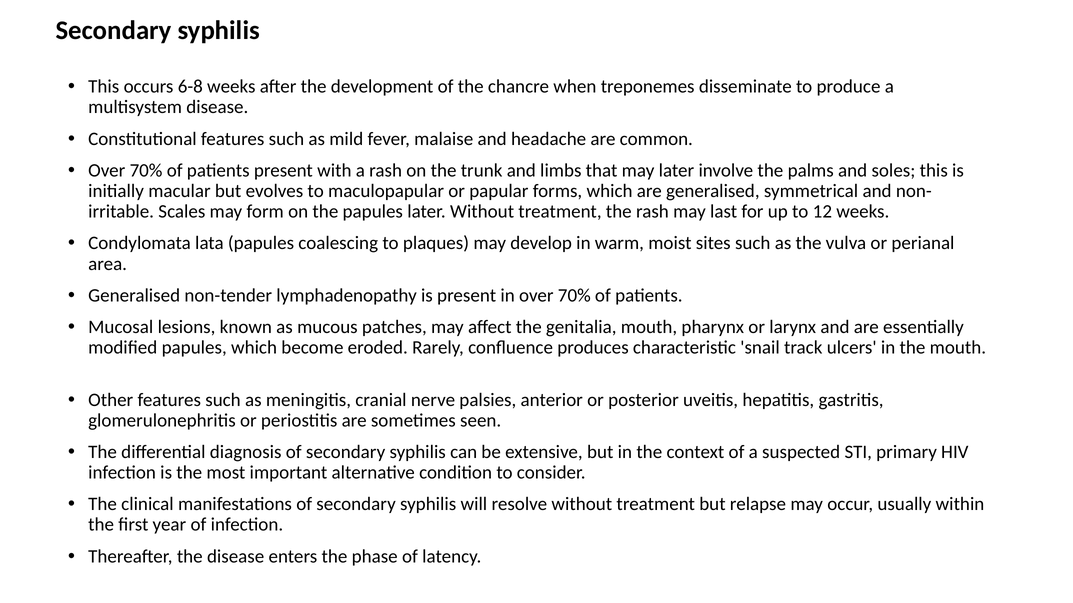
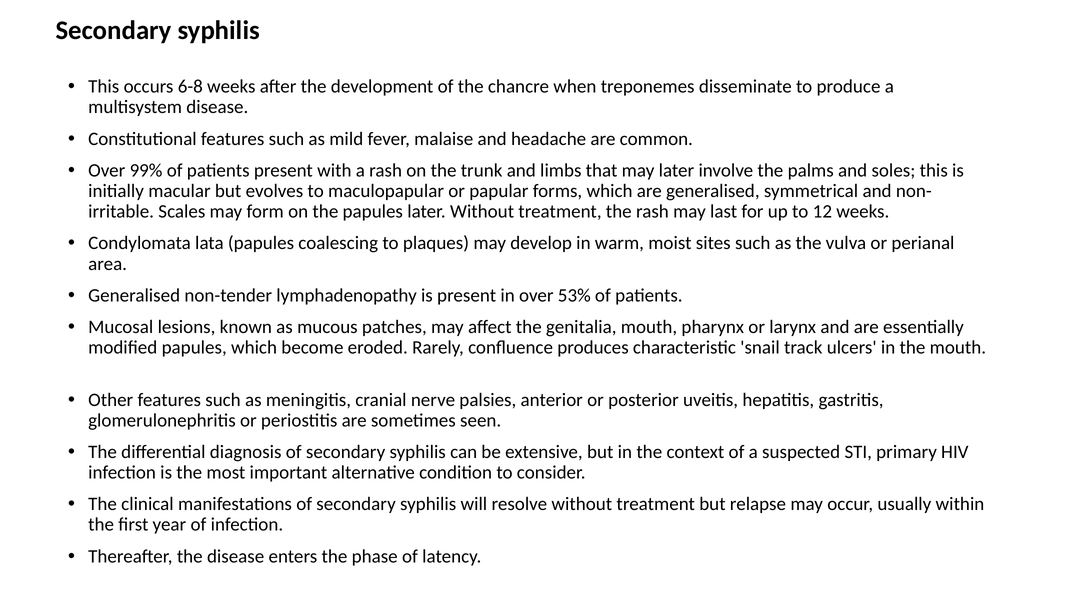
70%: 70% -> 99% (146, 171)
in over 70%: 70% -> 53% (574, 296)
